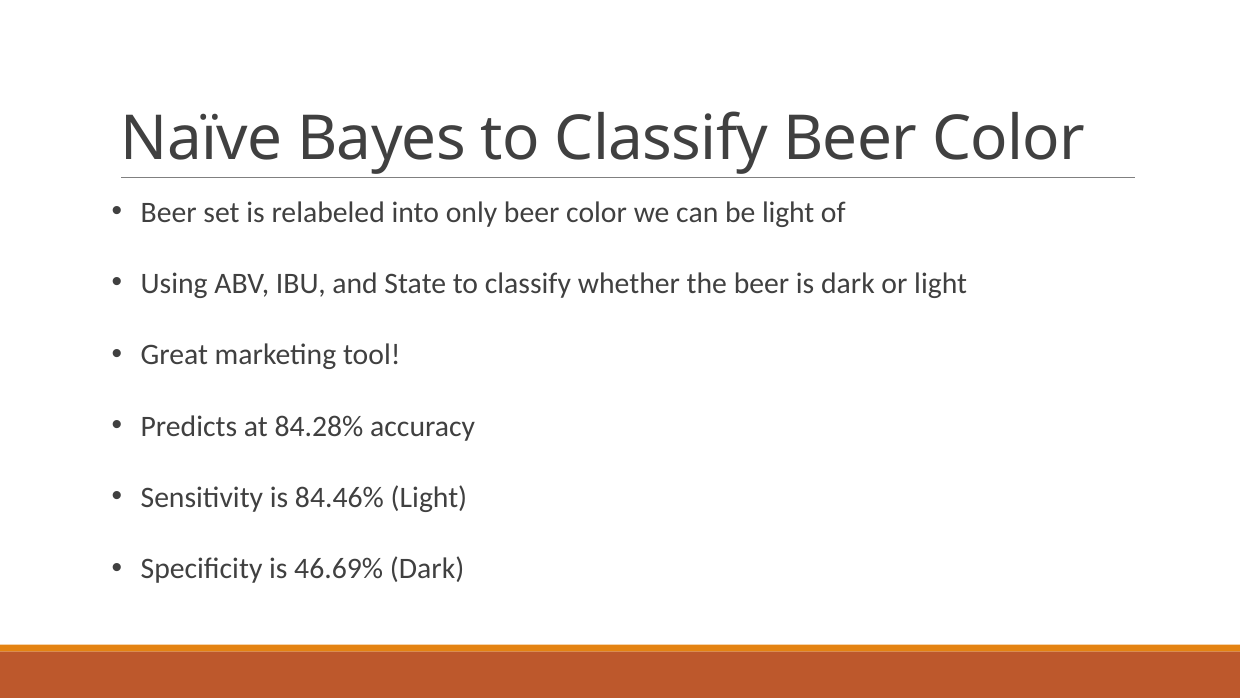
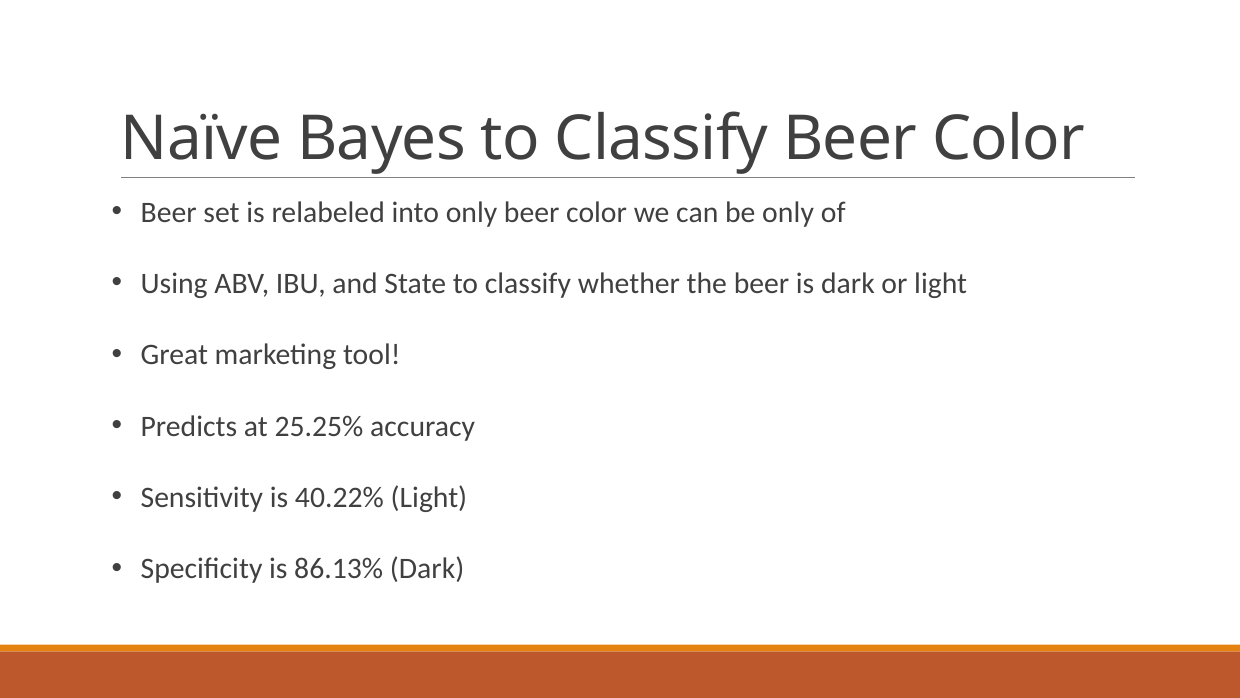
be light: light -> only (788, 212)
84.28%: 84.28% -> 25.25% (319, 426)
84.46%: 84.46% -> 40.22% (339, 497)
46.69%: 46.69% -> 86.13% (339, 569)
